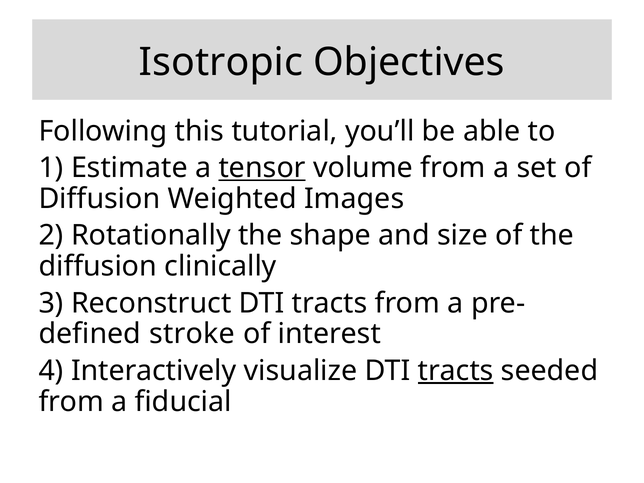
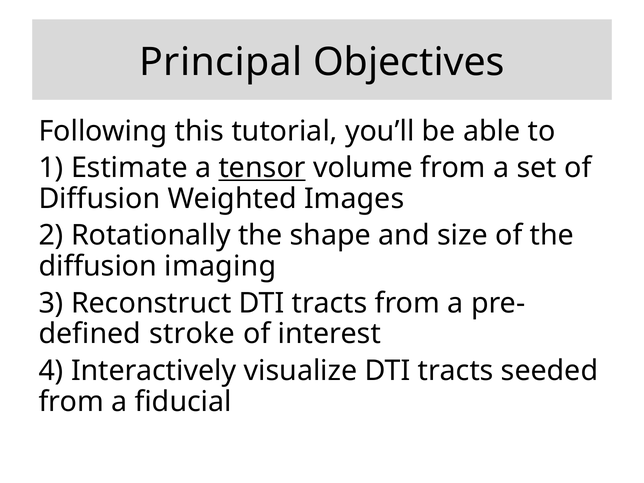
Isotropic: Isotropic -> Principal (221, 62)
clinically: clinically -> imaging (220, 266)
tracts underline: present -> none (456, 371)
